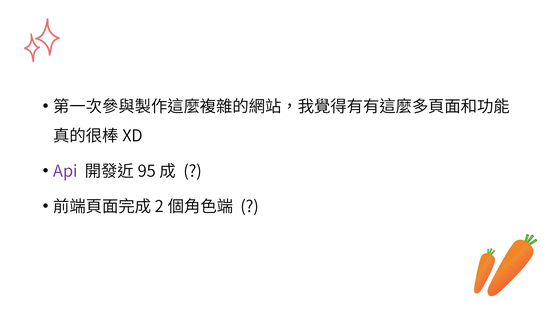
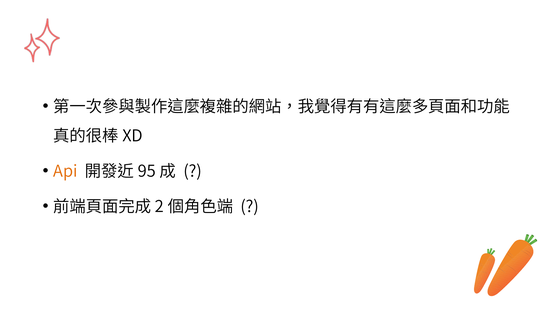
Api colour: purple -> orange (65, 171)
